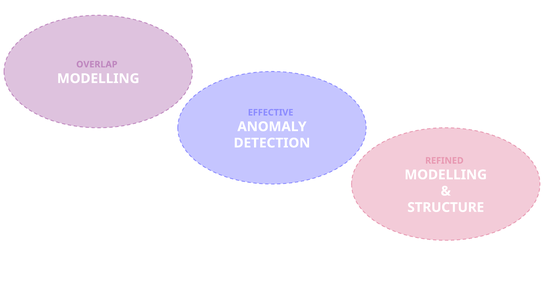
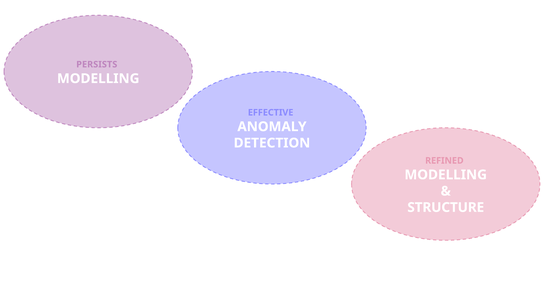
OVERLAP: OVERLAP -> PERSISTS (97, 64)
